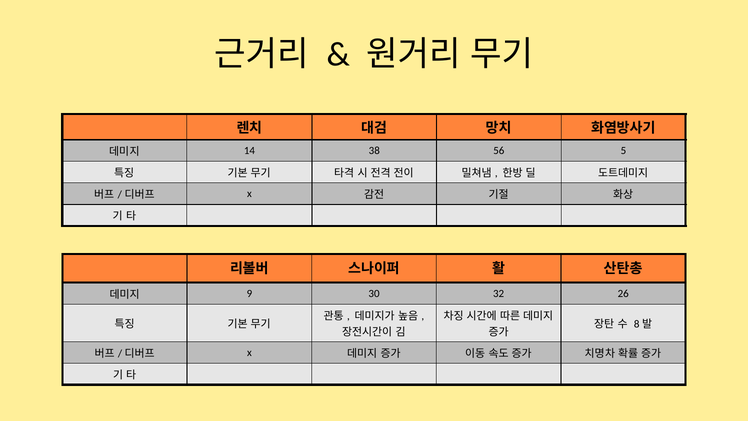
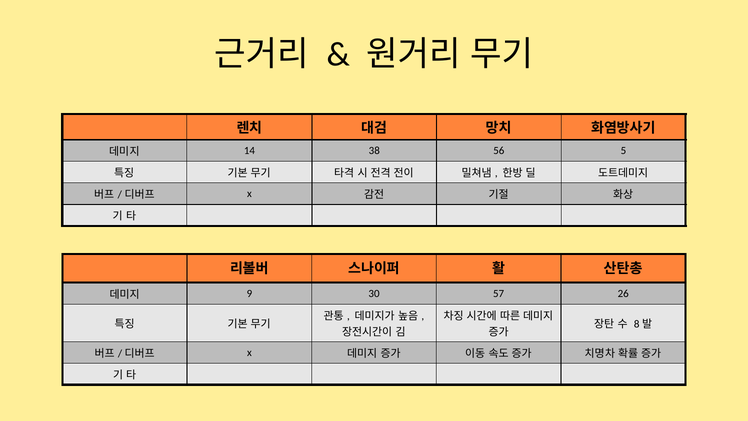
32: 32 -> 57 (499, 293)
